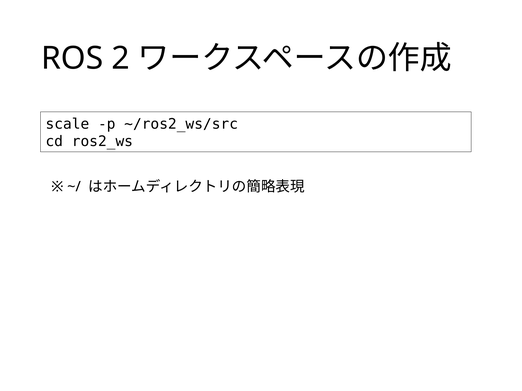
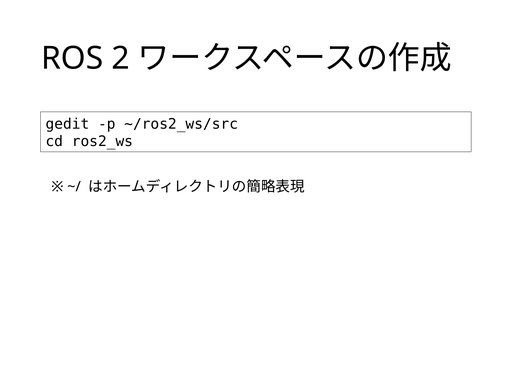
scale: scale -> gedit (67, 124)
